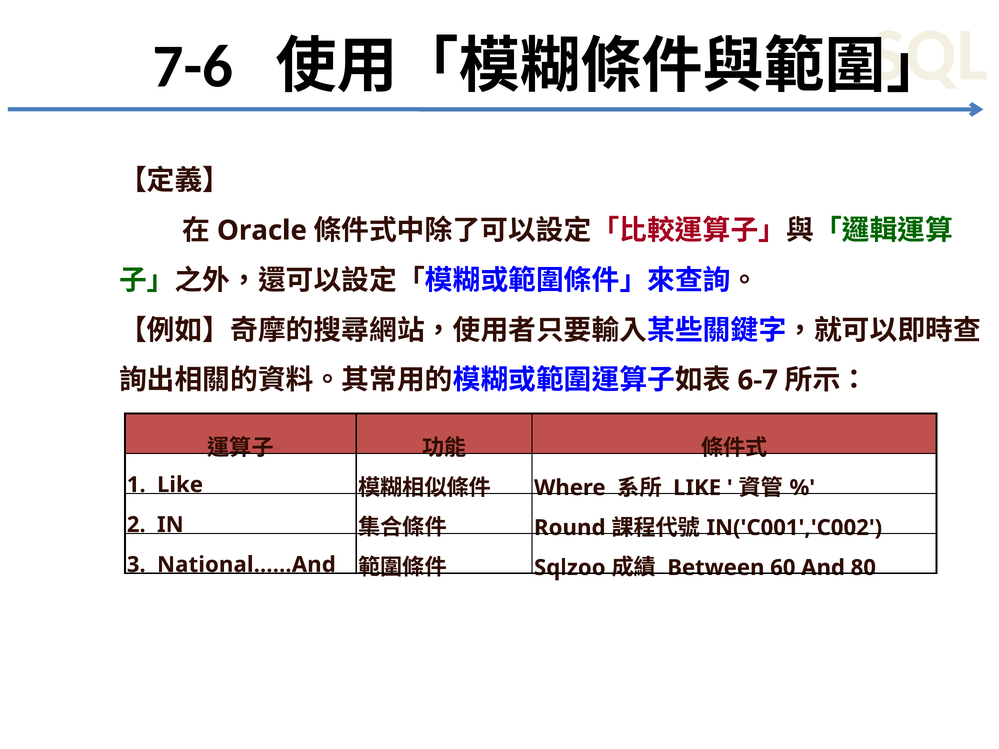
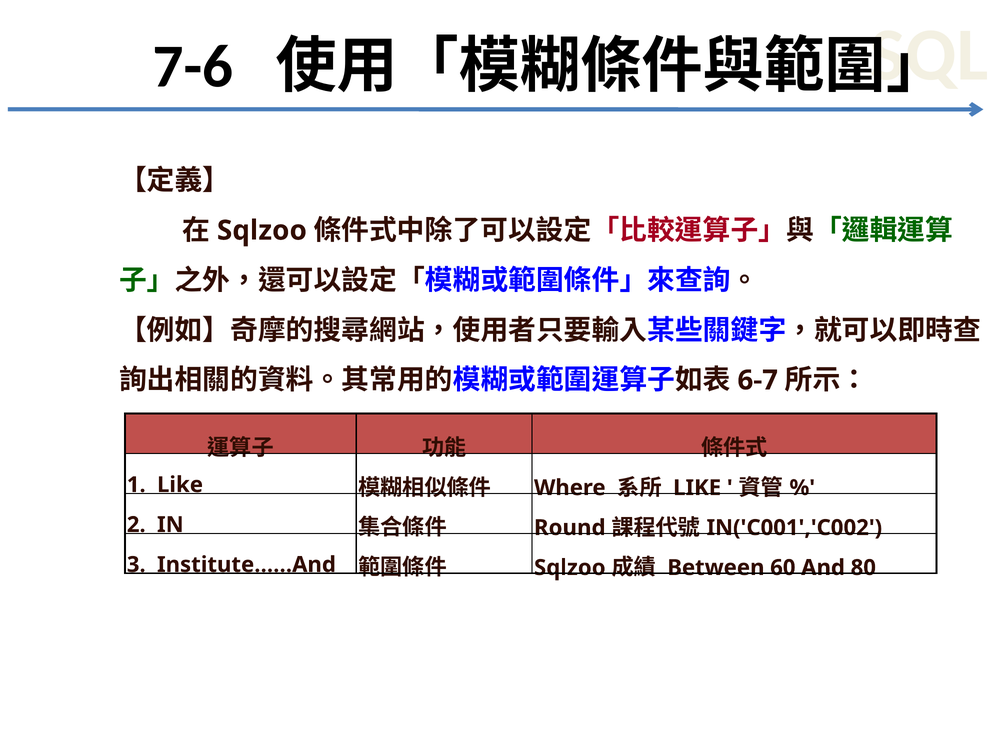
Oracle: Oracle -> Sqlzoo (262, 231)
National……And: National……And -> Institute……And (246, 565)
